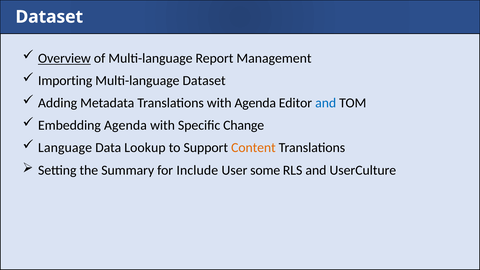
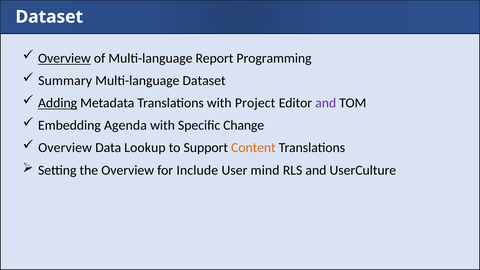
Management: Management -> Programming (274, 58)
Importing: Importing -> Summary (65, 81)
Adding underline: none -> present (58, 103)
with Agenda: Agenda -> Project (255, 103)
and colour: blue -> purple (326, 103)
Language: Language -> Overview (65, 148)
the Summary: Summary -> Overview (128, 170)
some: some -> mind (265, 170)
